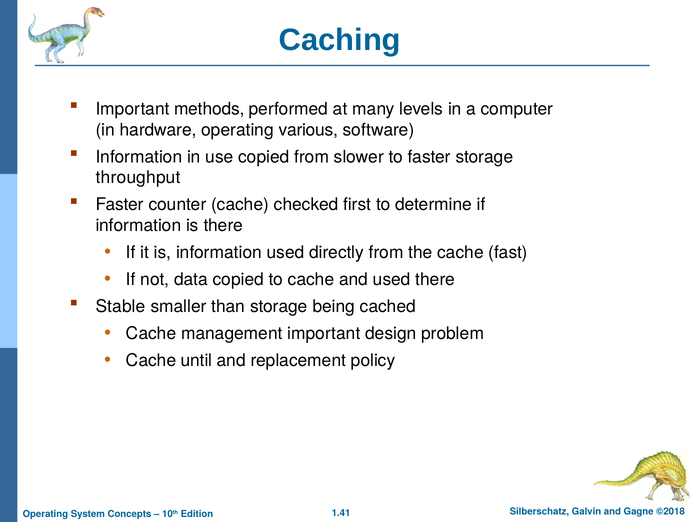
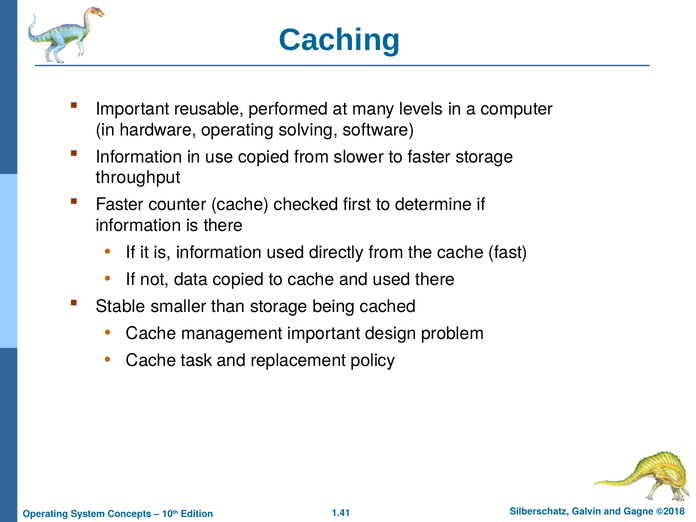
methods: methods -> reusable (209, 109)
various: various -> solving (308, 130)
until: until -> task (197, 360)
